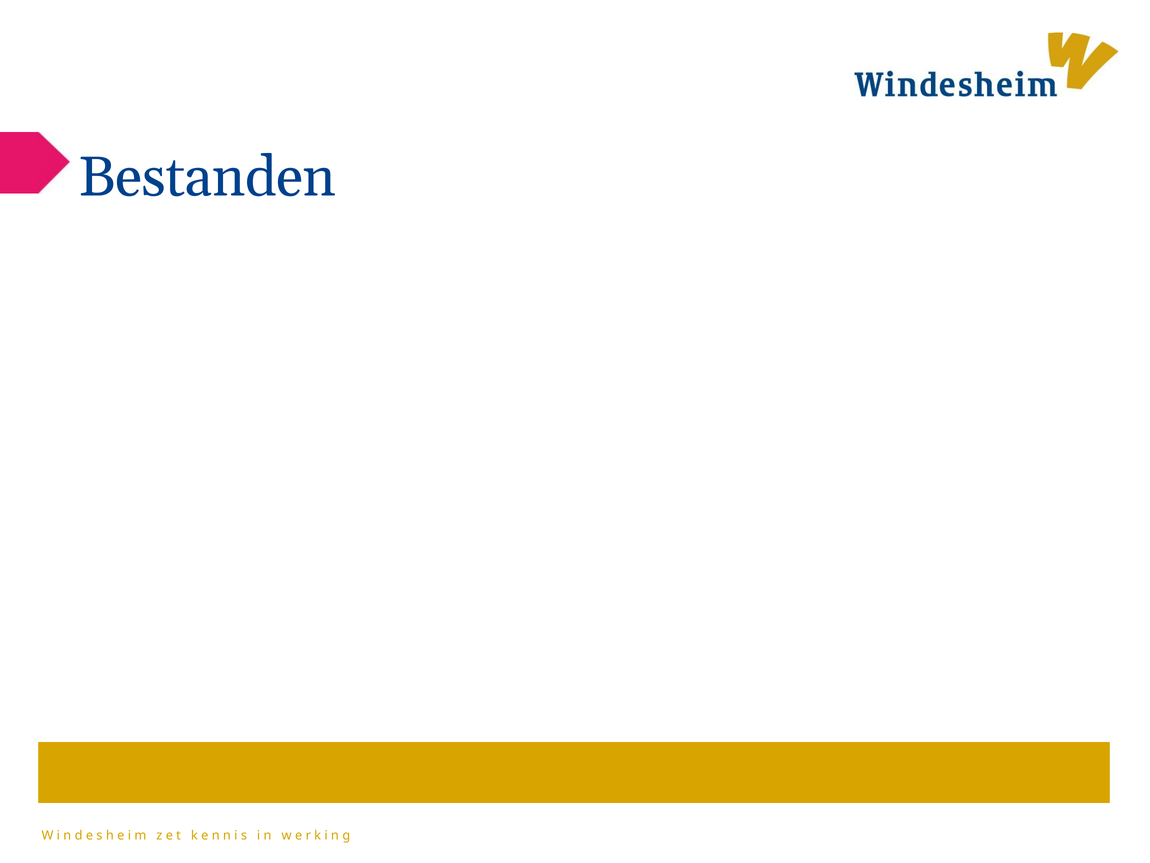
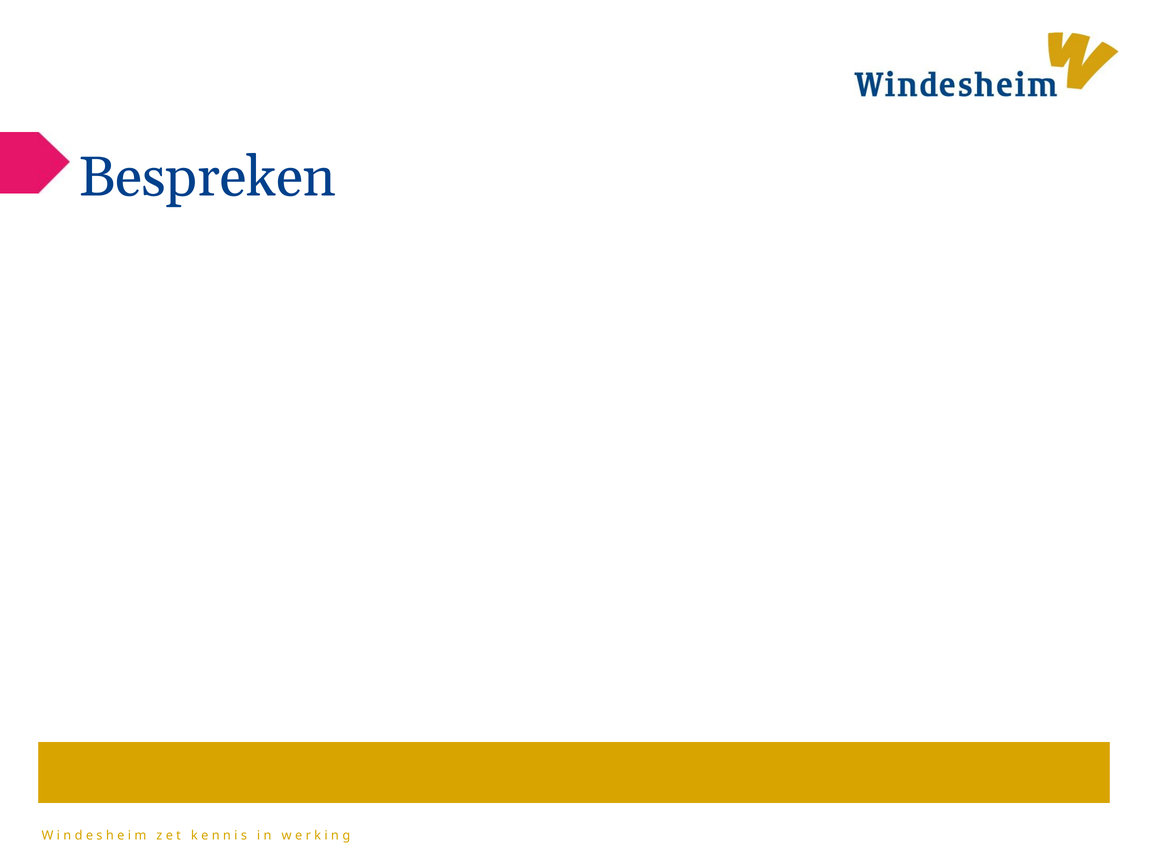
Bestanden: Bestanden -> Bespreken (207, 177)
